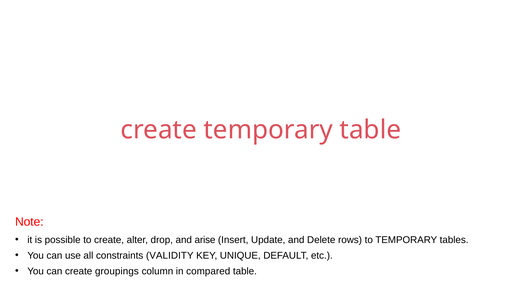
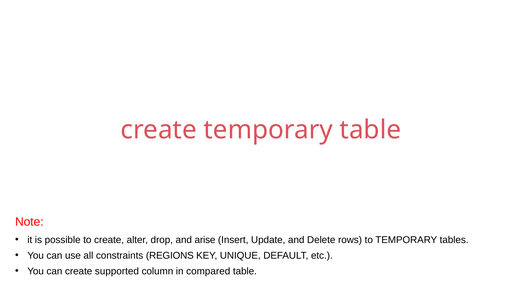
VALIDITY: VALIDITY -> REGIONS (170, 255)
groupings: groupings -> supported (117, 271)
